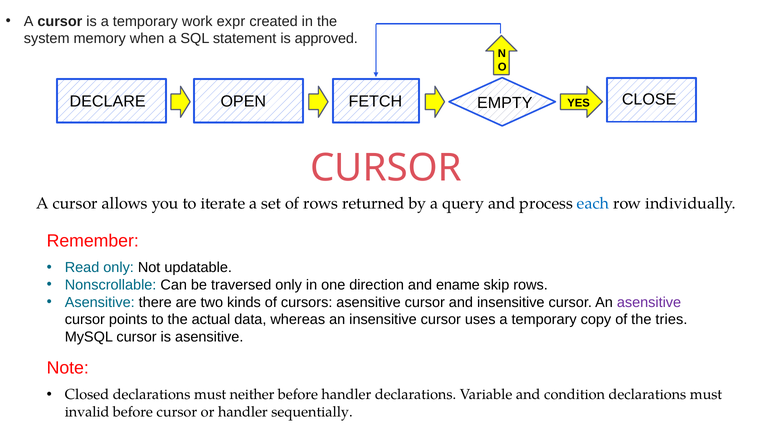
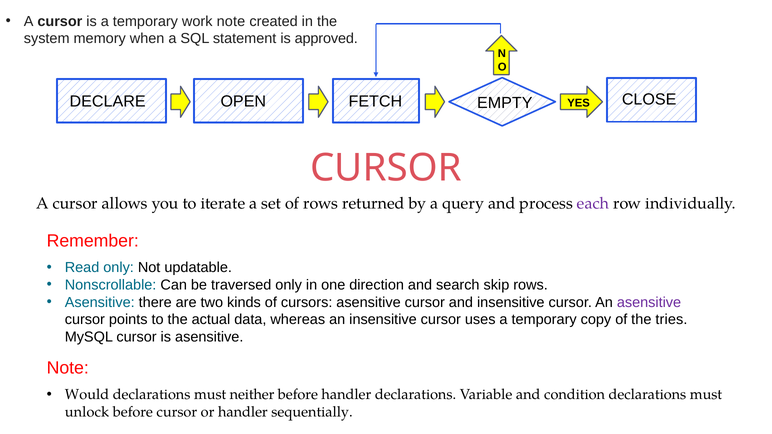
work expr: expr -> note (231, 21)
each colour: blue -> purple (593, 203)
ename: ename -> search (458, 285)
Closed: Closed -> Would (87, 395)
invalid: invalid -> unlock (87, 412)
